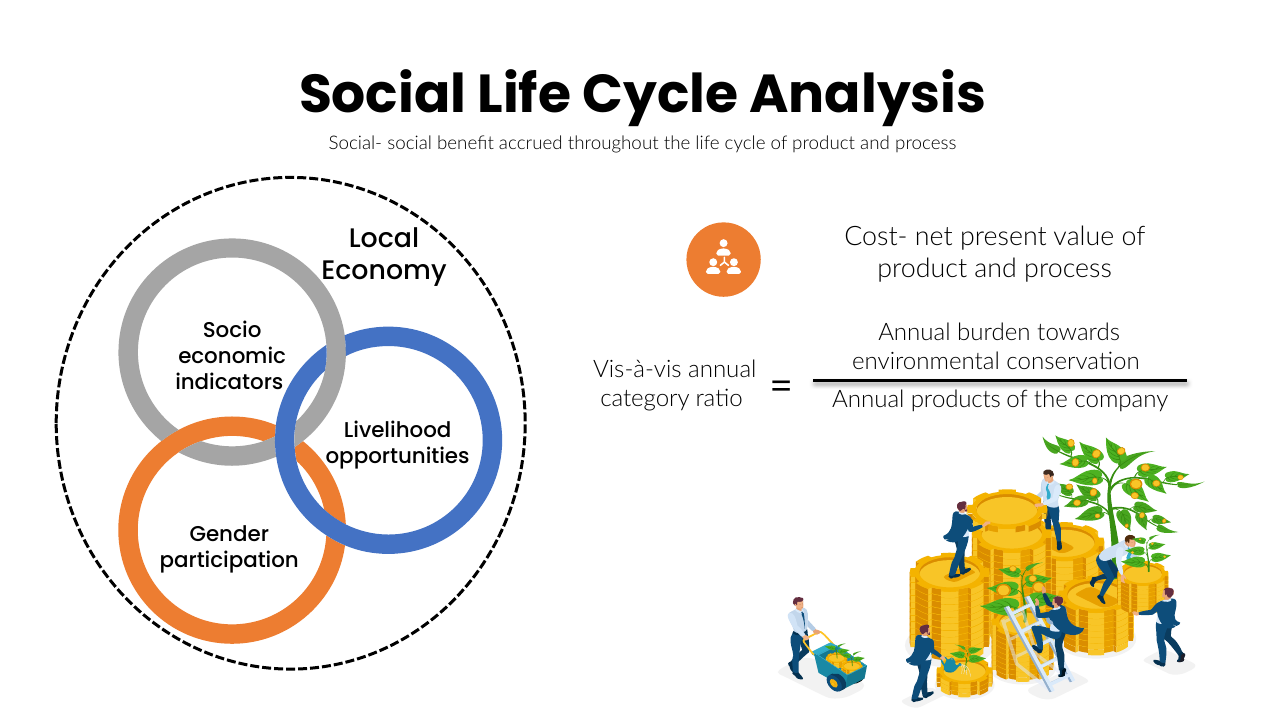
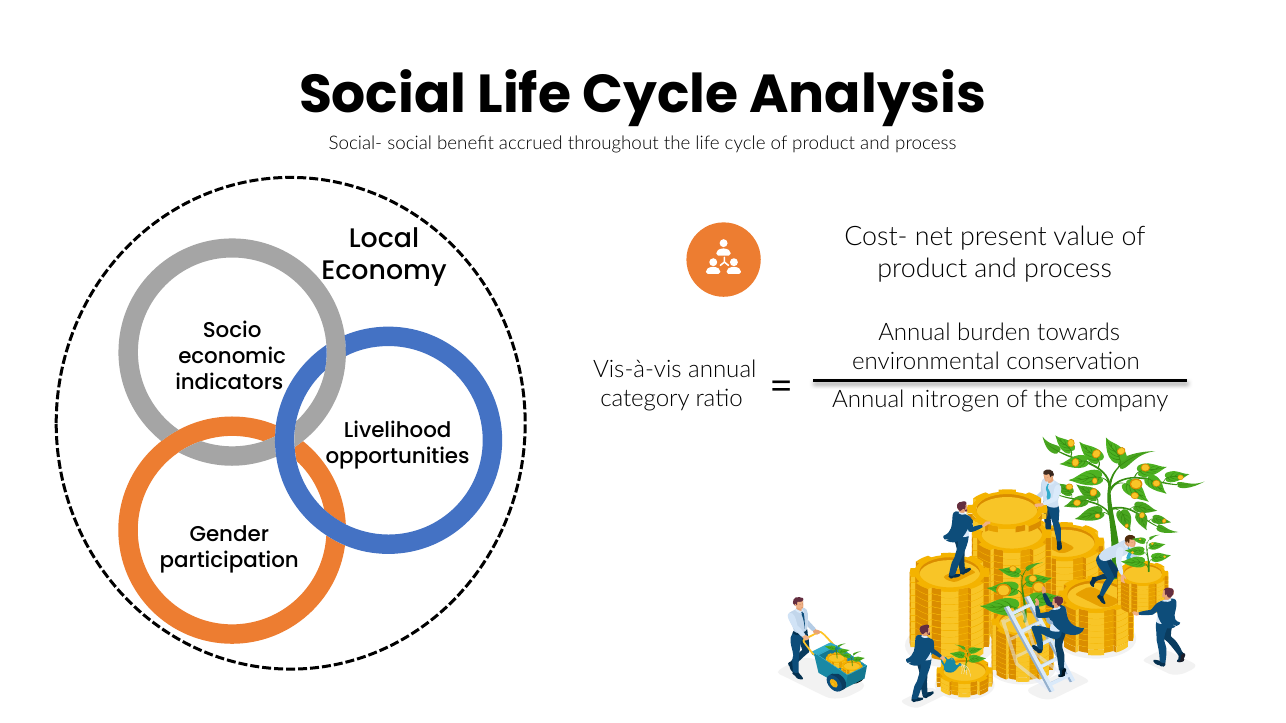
products: products -> nitrogen (956, 399)
